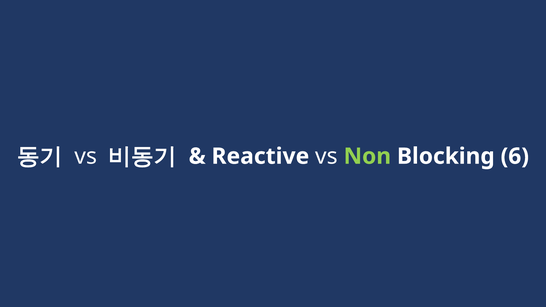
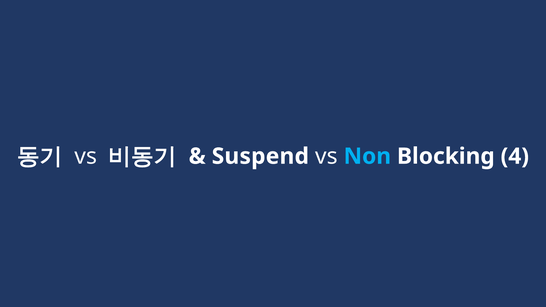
Reactive: Reactive -> Suspend (260, 156)
Non colour: light green -> light blue (367, 156)
6: 6 -> 4 (515, 156)
